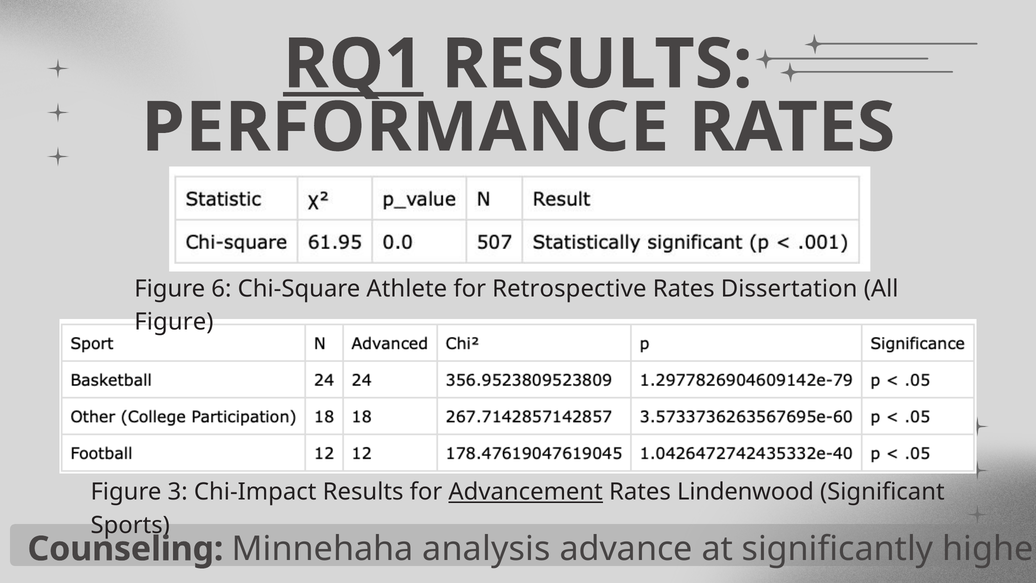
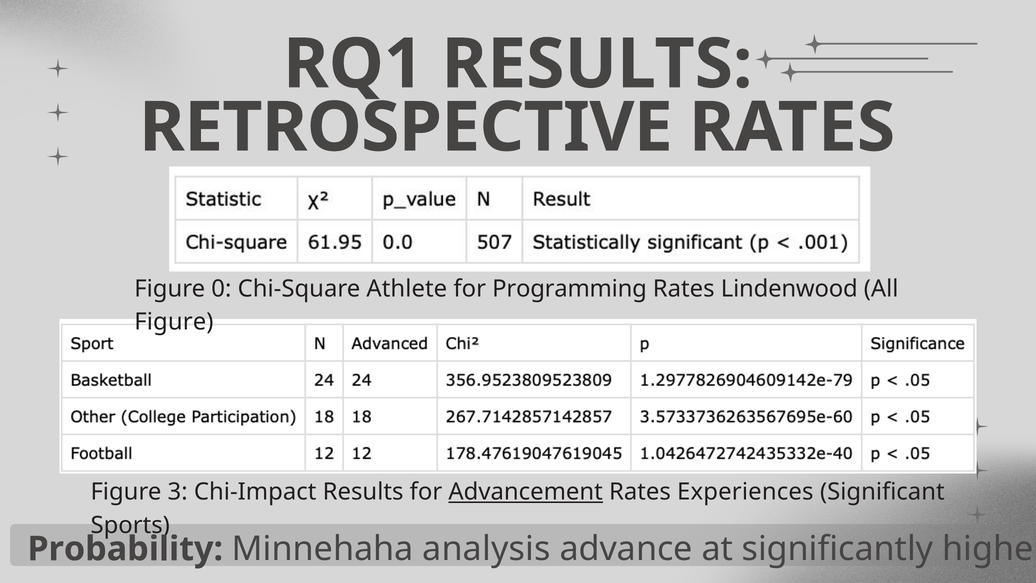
RQ1 underline: present -> none (353, 64)
PERFORMANCE: PERFORMANCE -> RETROSPECTIVE (406, 128)
6: 6 -> 0 (221, 289)
Retrospective: Retrospective -> Programming (570, 289)
Dissertation: Dissertation -> Lindenwood (789, 289)
Lindenwood: Lindenwood -> Experiences (745, 492)
Counseling: Counseling -> Probability (125, 549)
